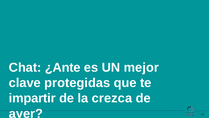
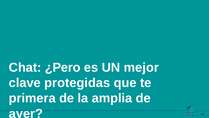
¿Ante: ¿Ante -> ¿Pero (63, 67)
impartir: impartir -> primera (32, 98)
crezca: crezca -> amplia (112, 98)
